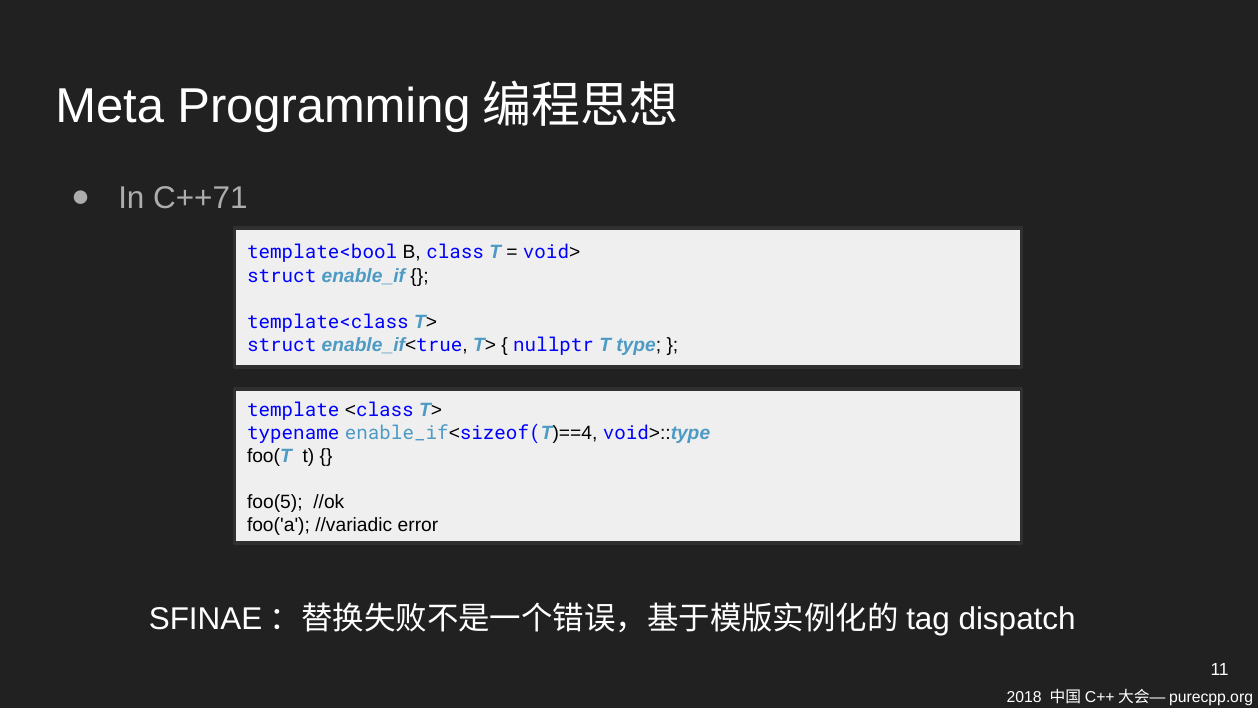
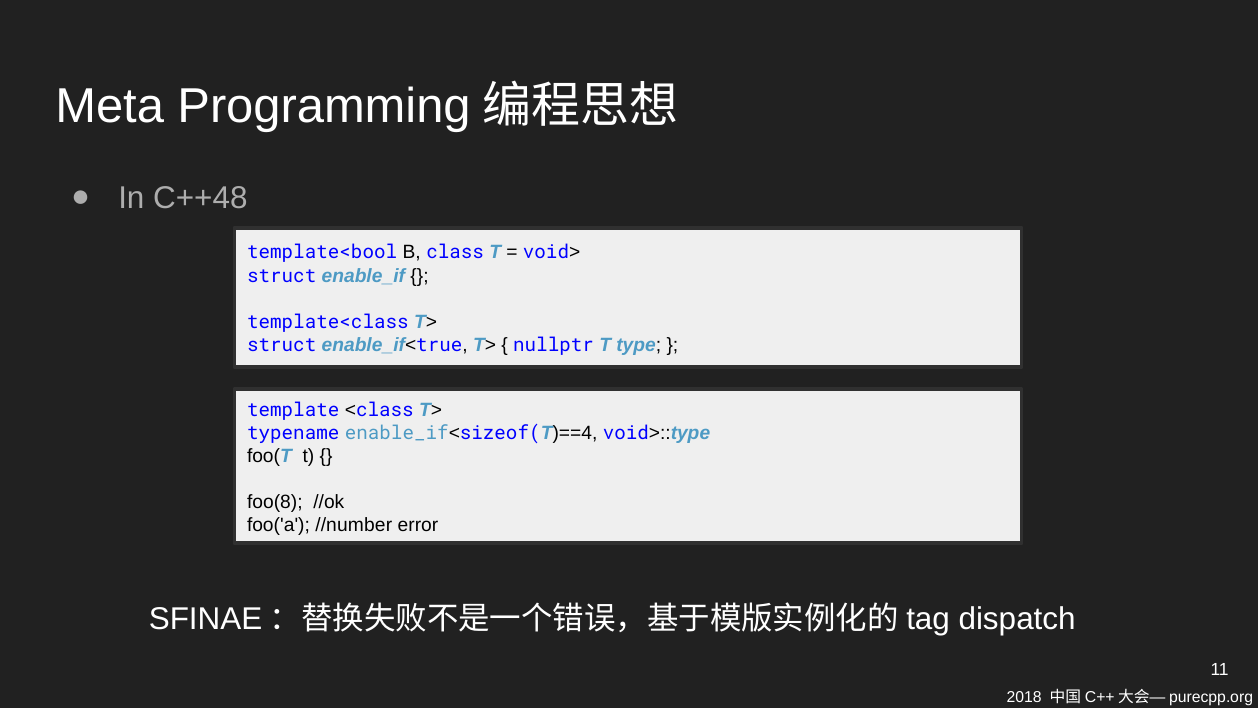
C++71: C++71 -> C++48 (200, 198)
foo(5: foo(5 -> foo(8 (275, 502)
//variadic: //variadic -> //number (354, 525)
